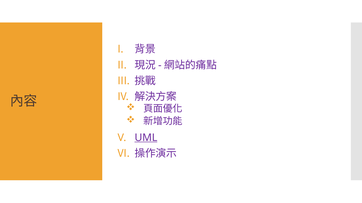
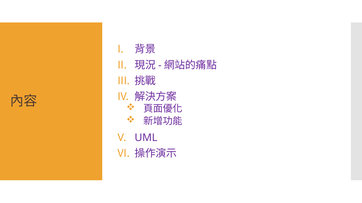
UML underline: present -> none (146, 138)
